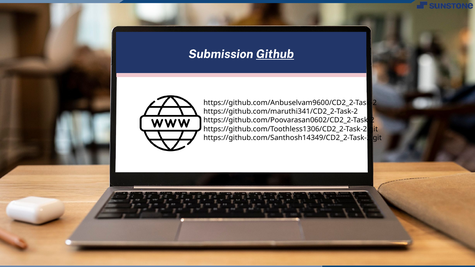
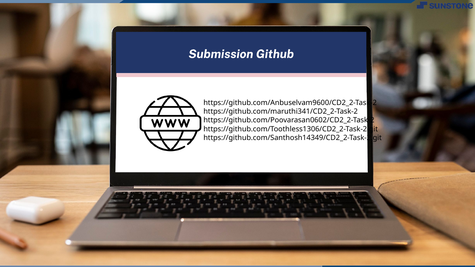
Github underline: present -> none (275, 54)
